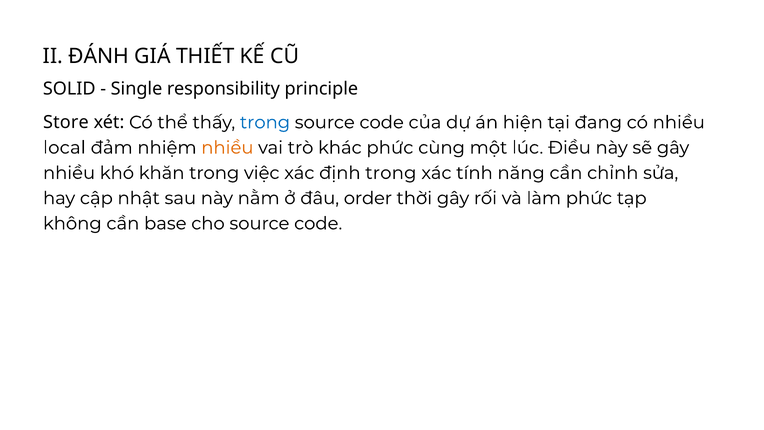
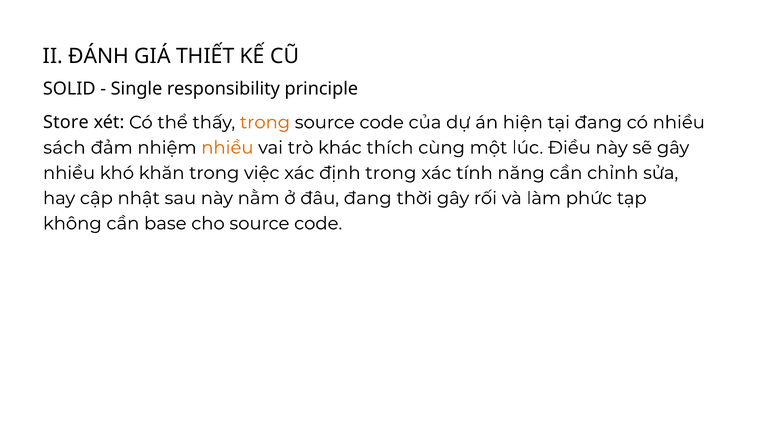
trong colour: blue -> orange (265, 122)
local: local -> sách (64, 148)
khác phức: phức -> thích (390, 148)
đâu order: order -> đang (368, 198)
